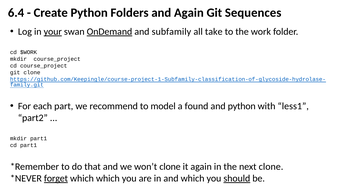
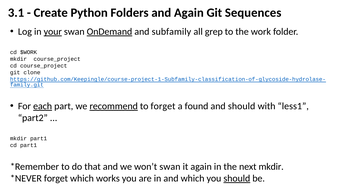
6.4: 6.4 -> 3.1 (16, 13)
take: take -> grep (214, 32)
each underline: none -> present (43, 106)
recommend underline: none -> present (114, 106)
to model: model -> forget (163, 106)
and python: python -> should (242, 106)
won’t clone: clone -> swan (170, 167)
next clone: clone -> mkdir (271, 167)
forget underline: present -> none (56, 179)
which which: which -> works (108, 179)
